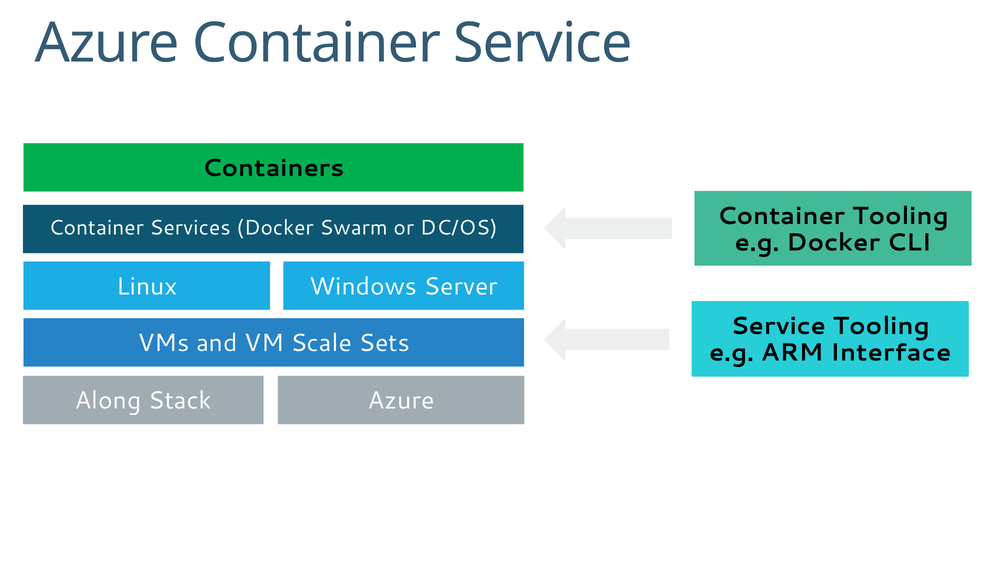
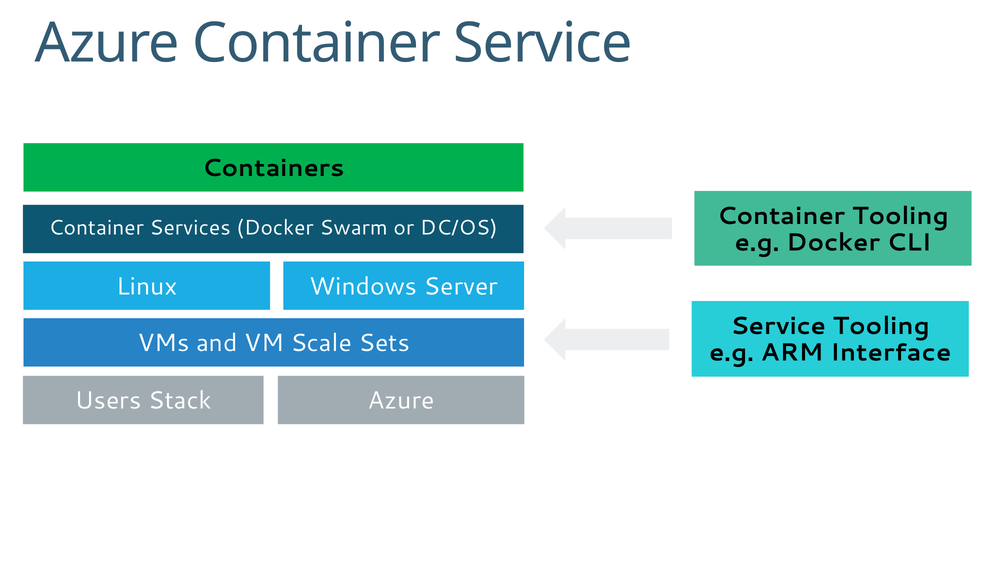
Along: Along -> Users (108, 400)
